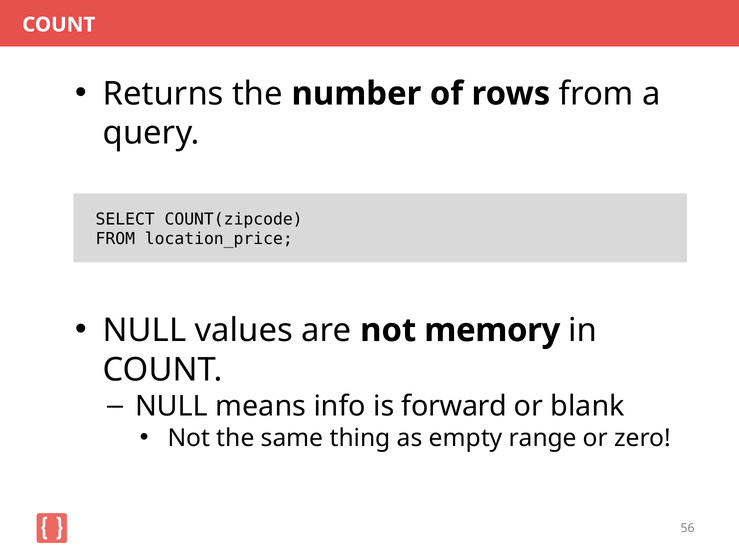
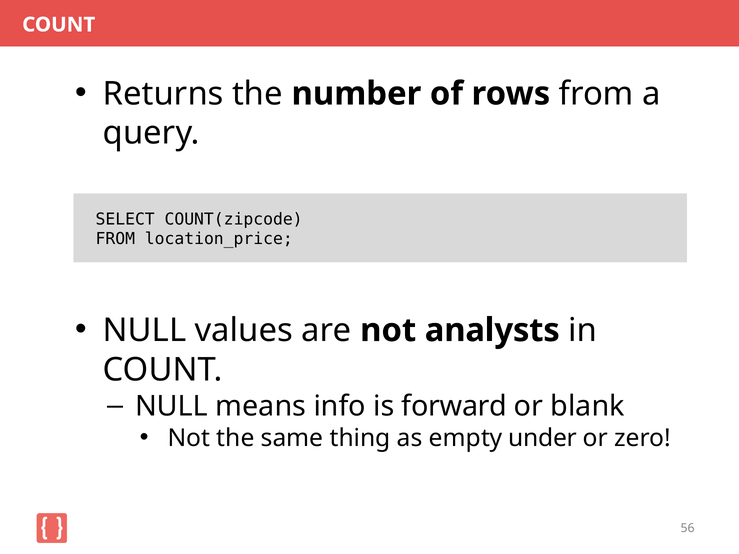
memory: memory -> analysts (492, 330)
range: range -> under (543, 438)
